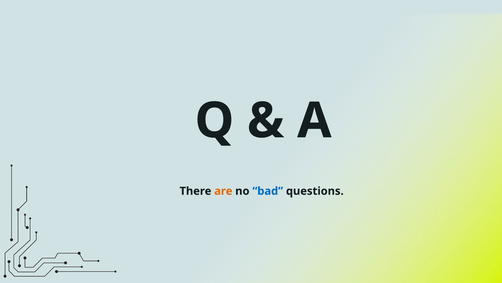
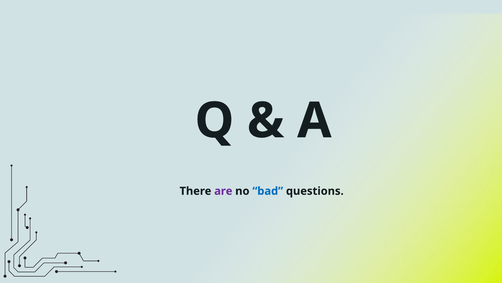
are colour: orange -> purple (223, 191)
